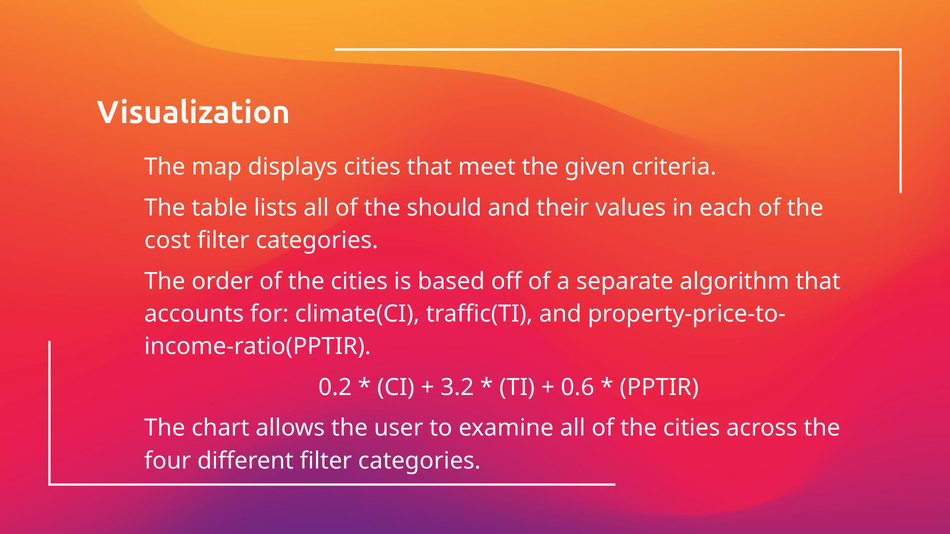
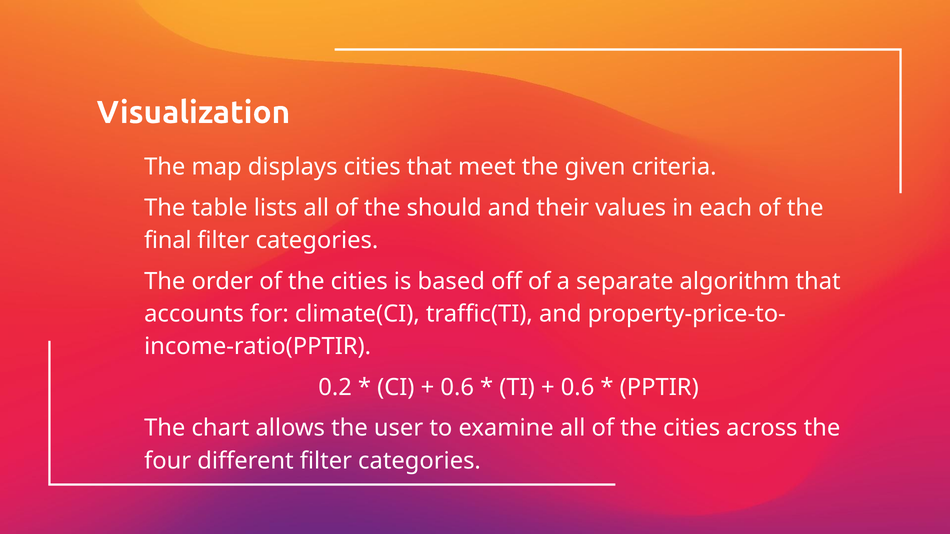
cost: cost -> final (168, 241)
3.2: 3.2 -> 0.6 (457, 388)
